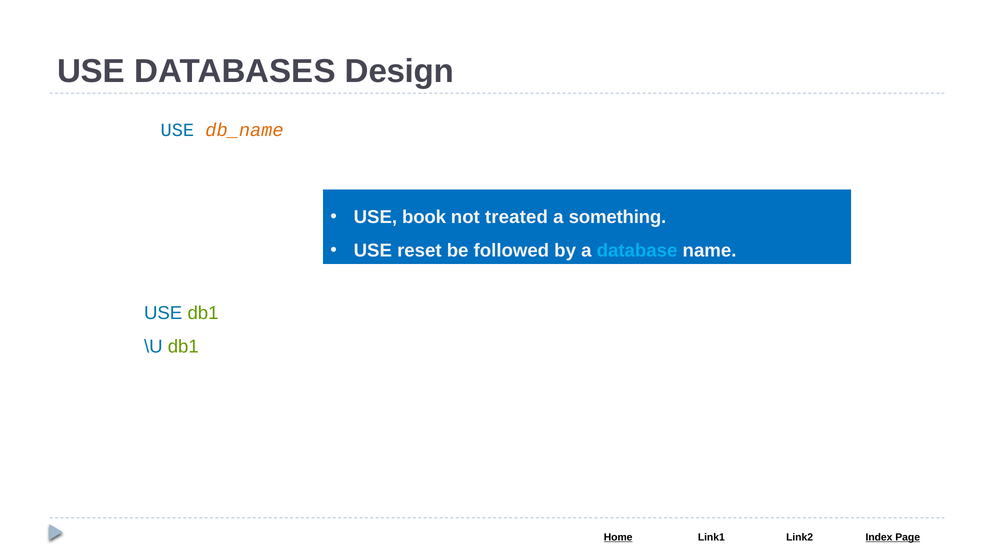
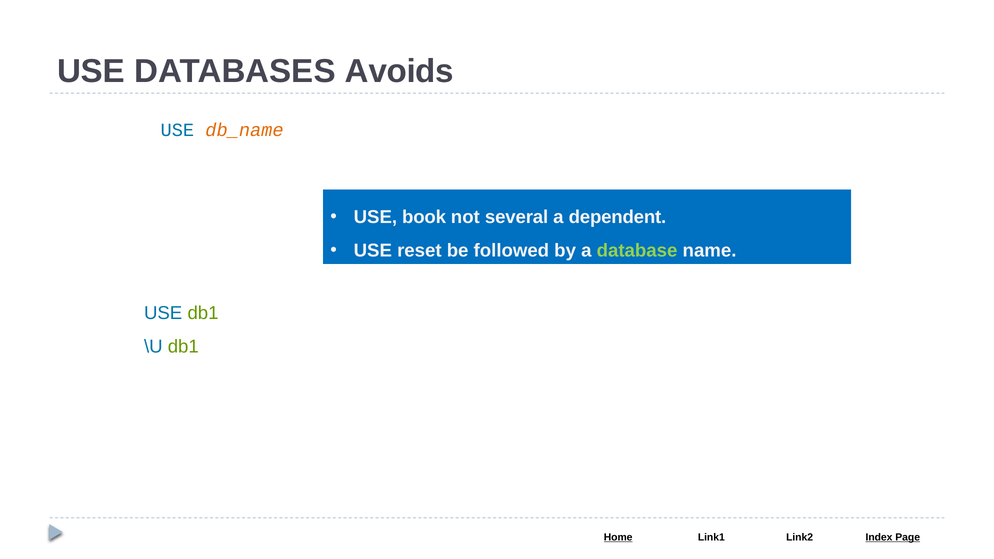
Design: Design -> Avoids (399, 71)
treated: treated -> several (517, 217)
something: something -> dependent (617, 217)
database colour: light blue -> light green (637, 250)
